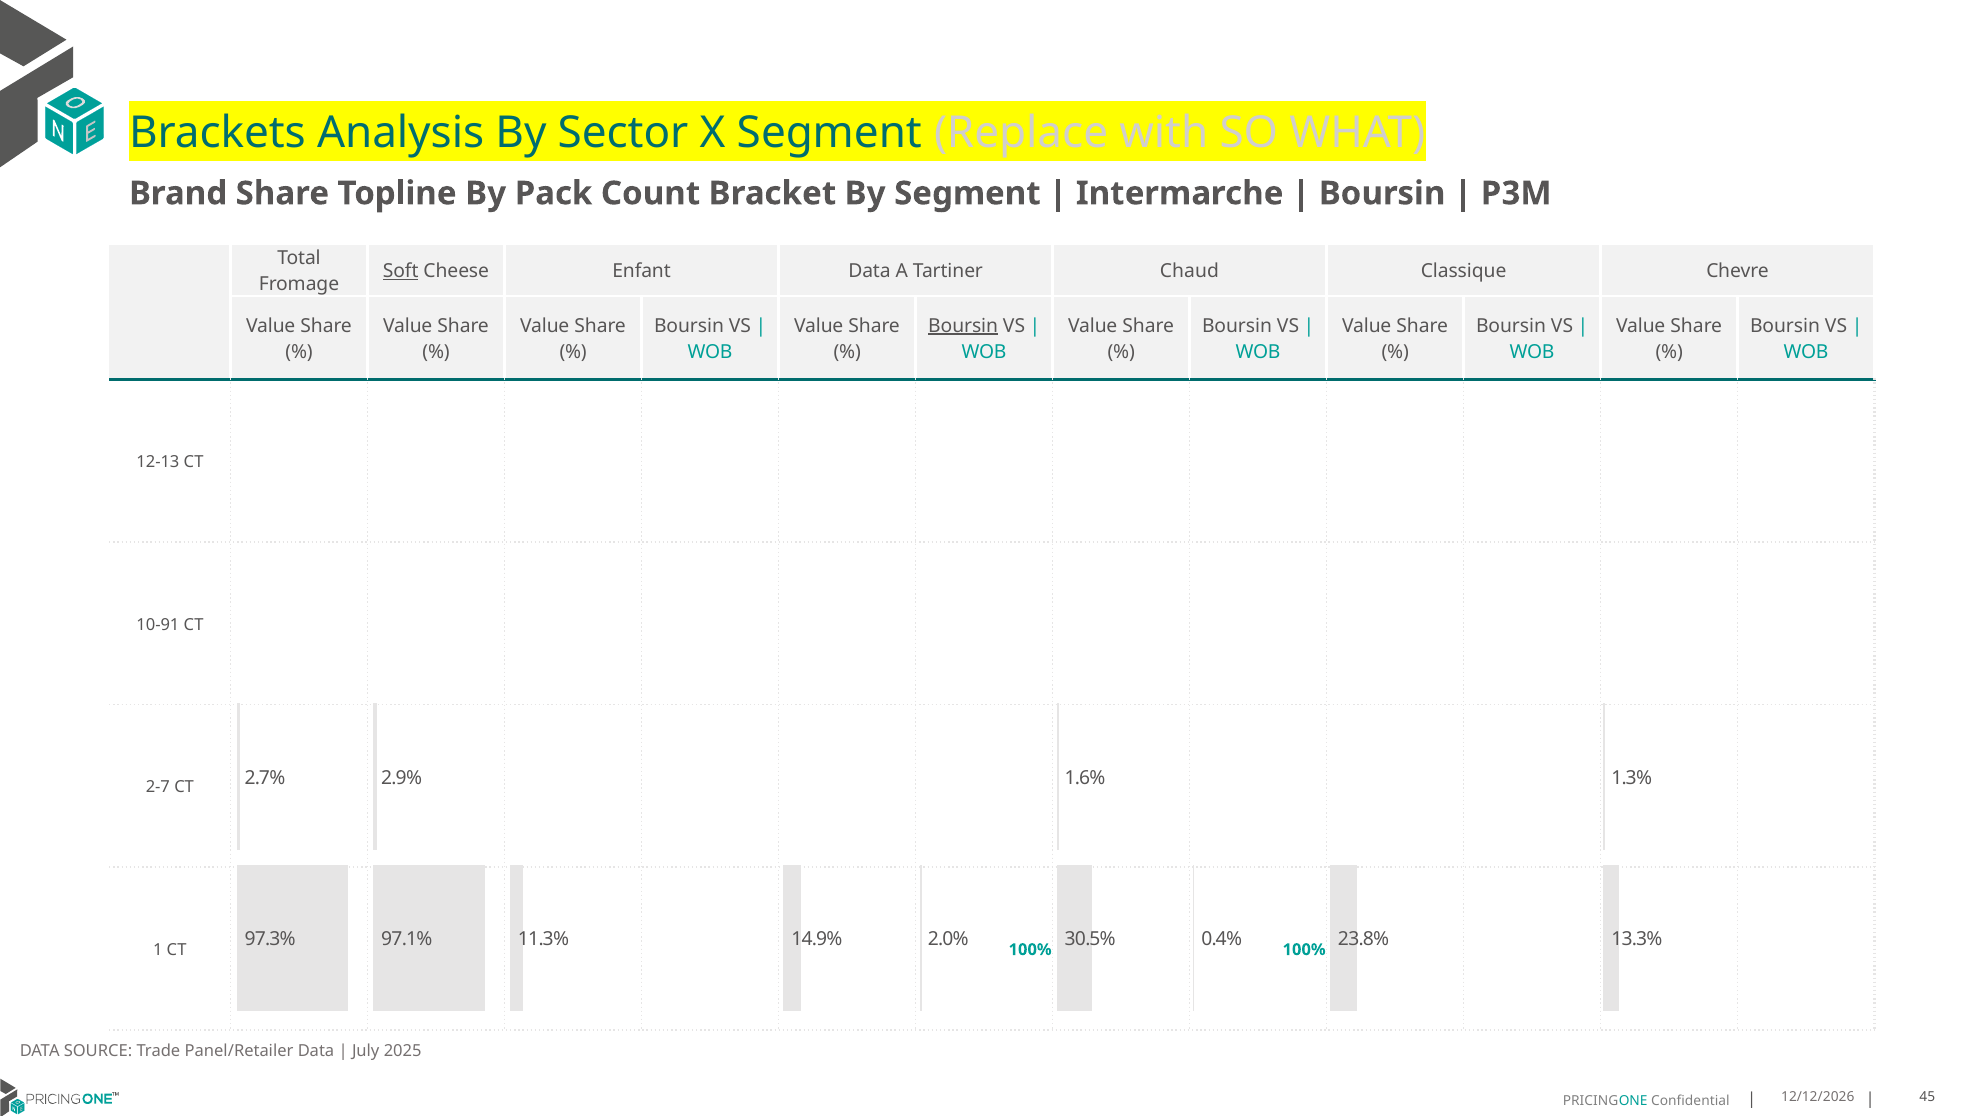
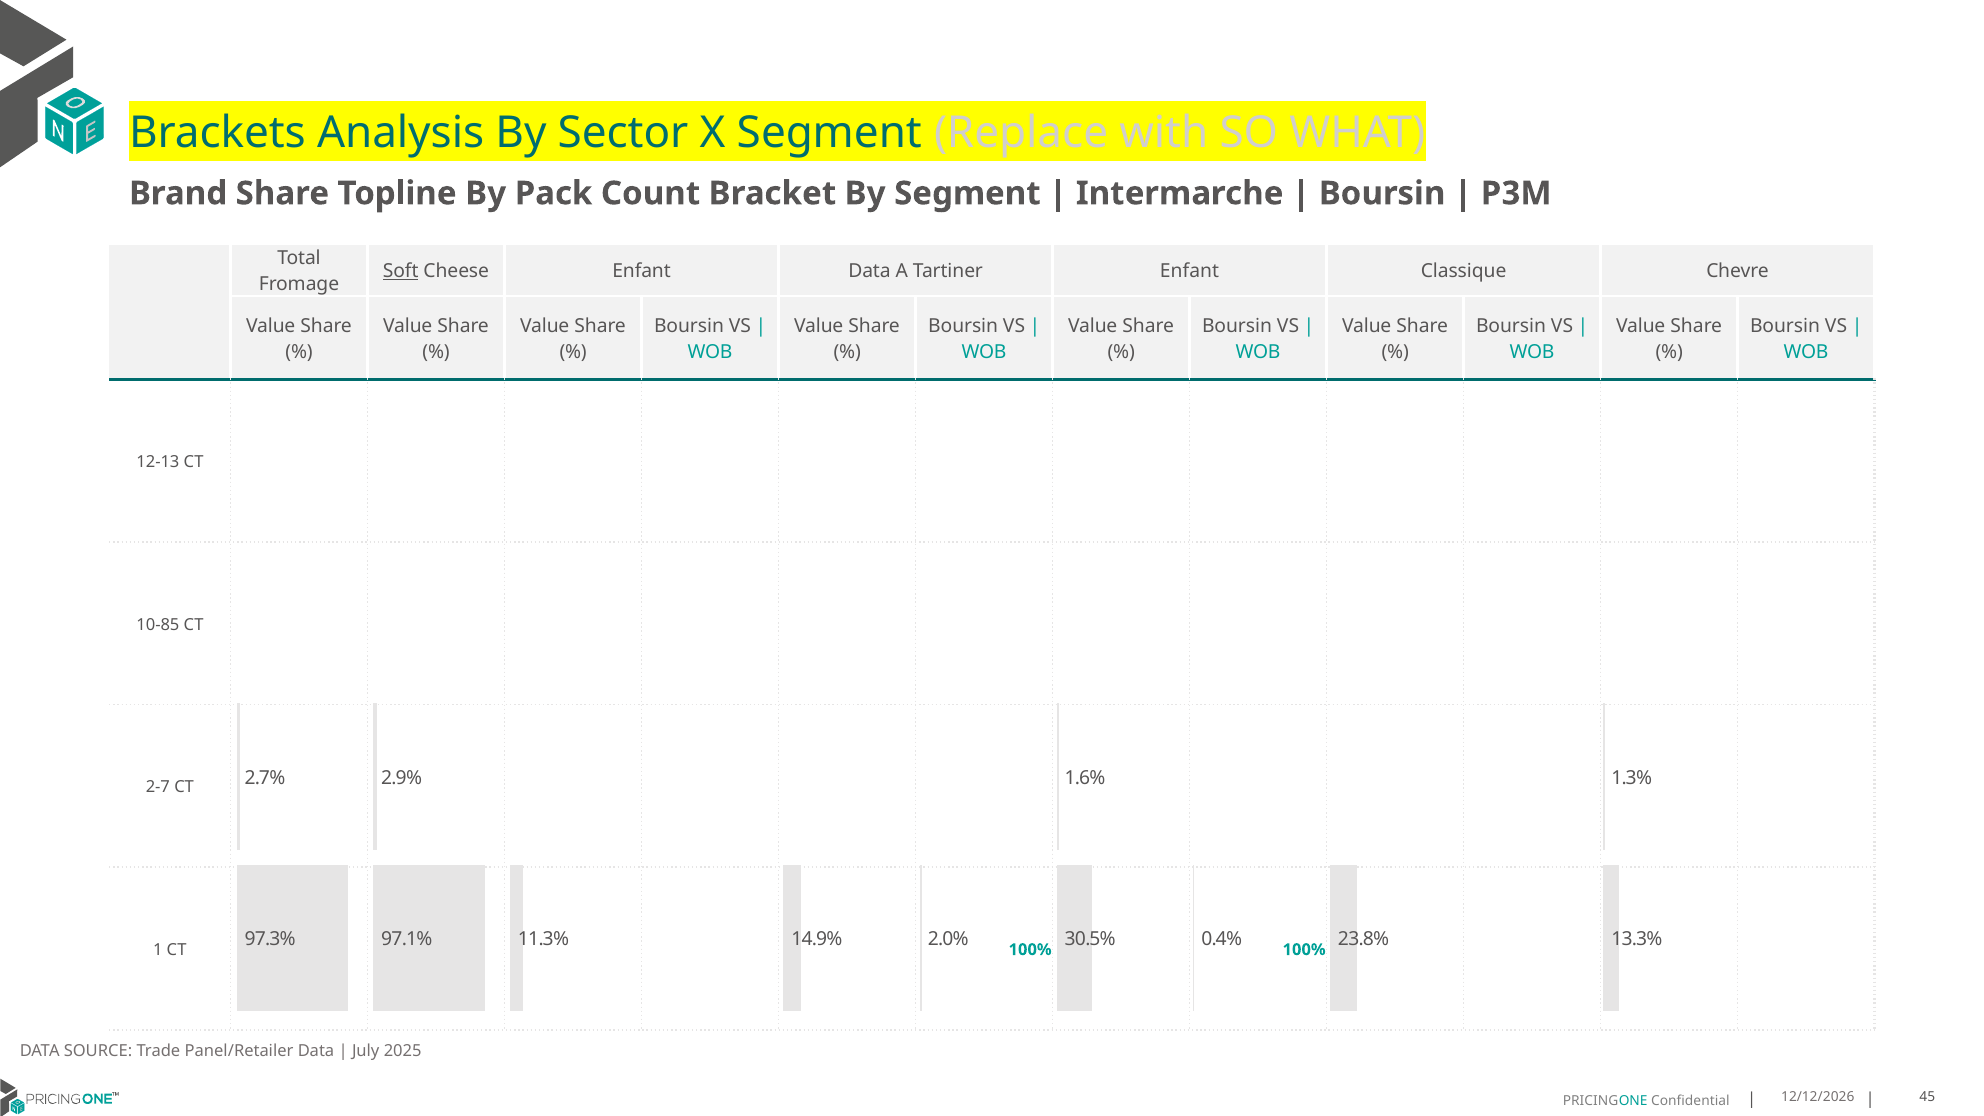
Tartiner Chaud: Chaud -> Enfant (1189, 271)
Boursin underline: present -> none (963, 326)
10-91: 10-91 -> 10-85 (158, 625)
